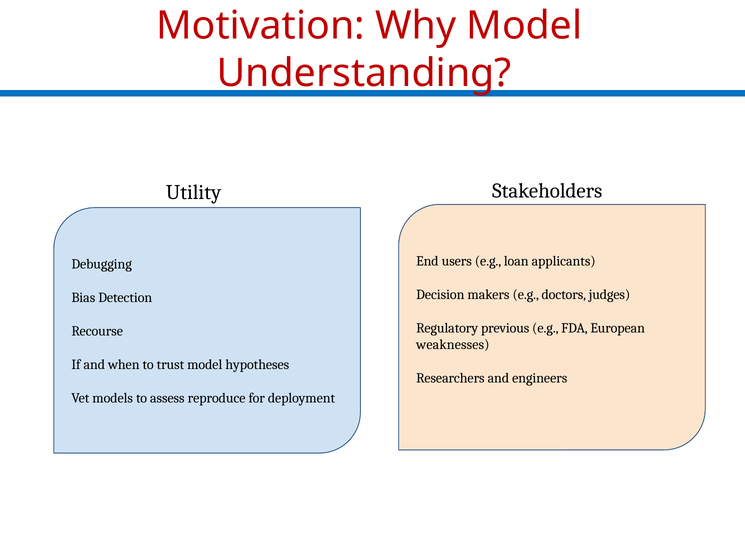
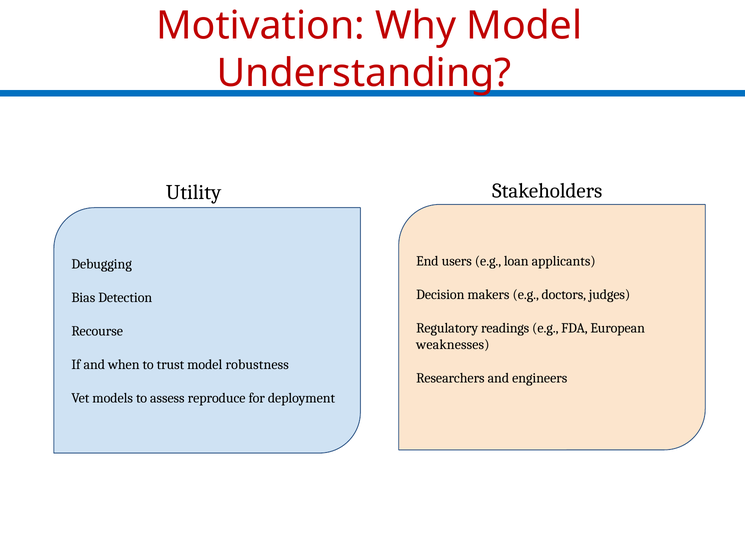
previous: previous -> readings (505, 328)
hypotheses: hypotheses -> robustness (257, 365)
